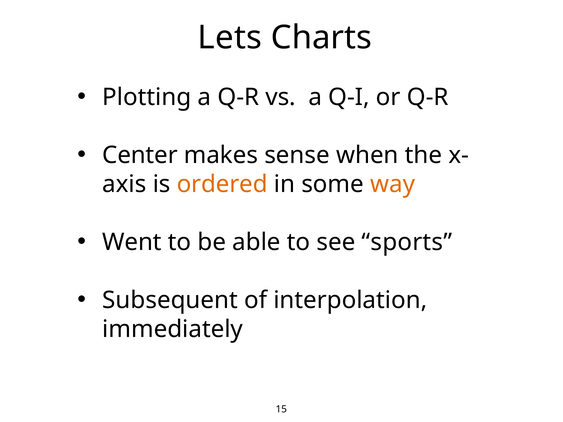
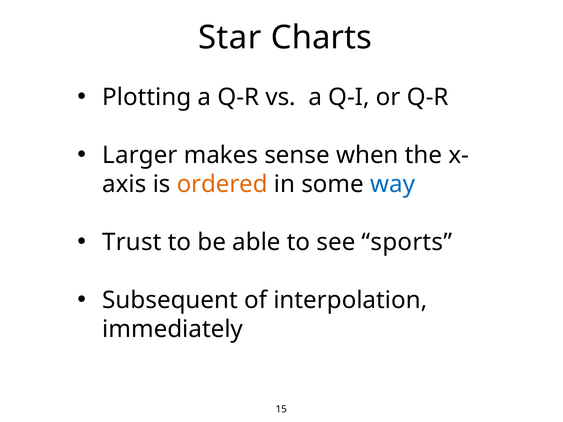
Lets: Lets -> Star (230, 38)
Center: Center -> Larger (140, 155)
way colour: orange -> blue (393, 184)
Went: Went -> Trust (132, 242)
